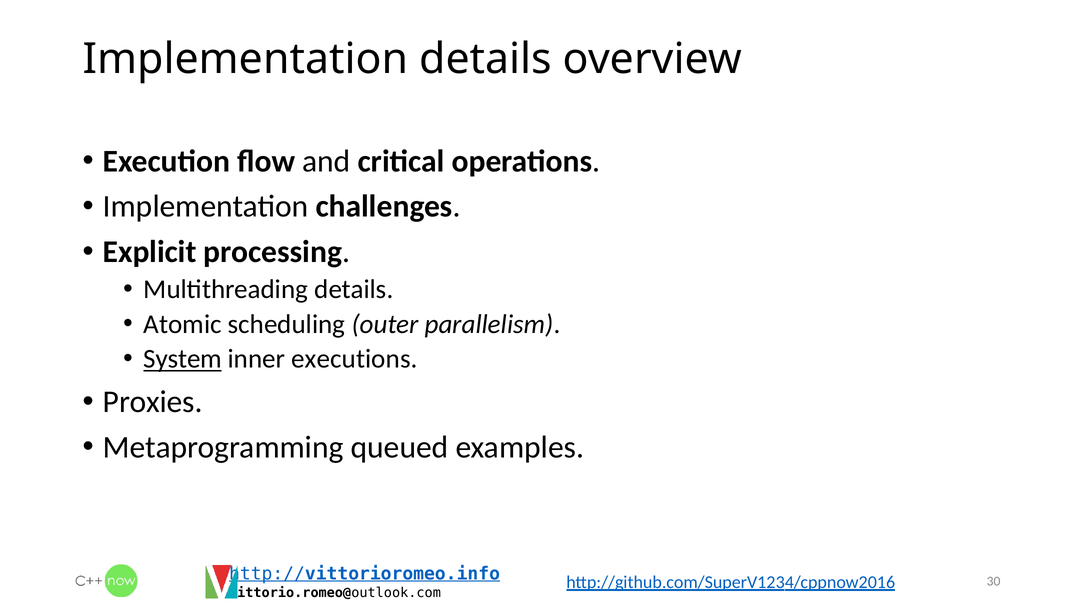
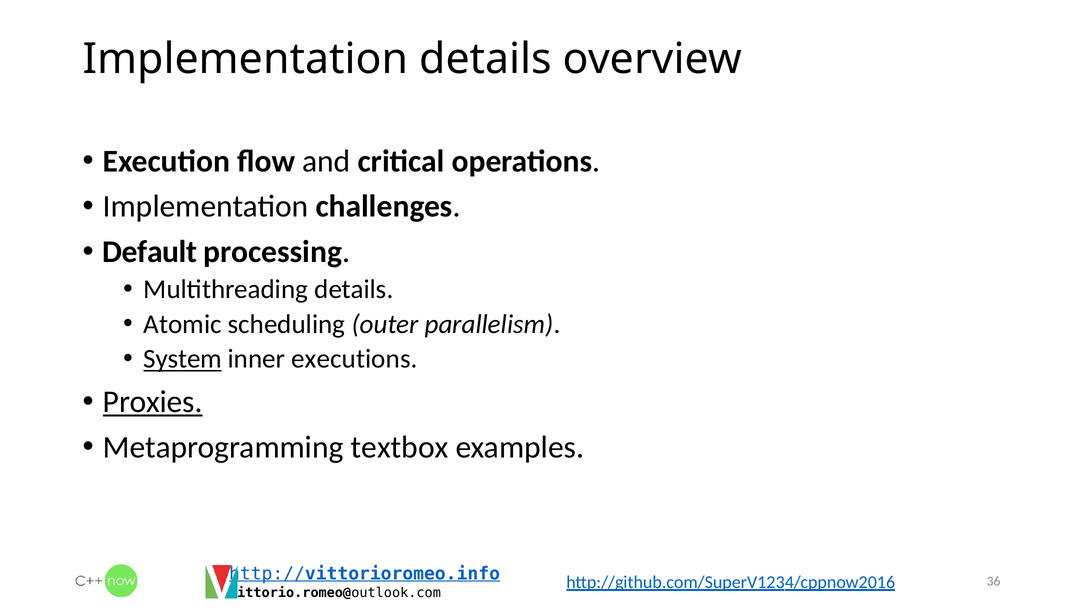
Explicit: Explicit -> Default (150, 252)
Proxies underline: none -> present (153, 402)
queued: queued -> textbox (400, 447)
30: 30 -> 36 (994, 582)
